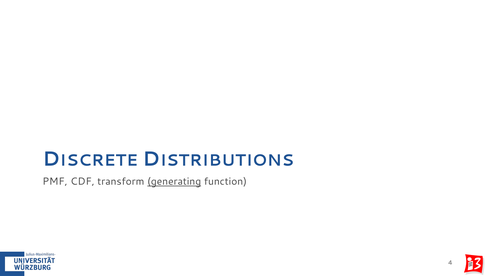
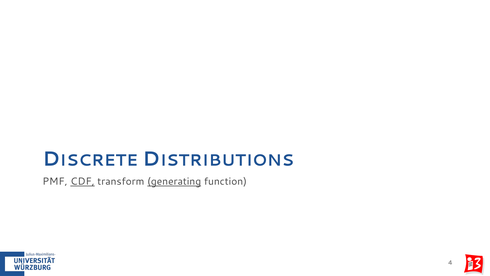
CDF underline: none -> present (82, 181)
